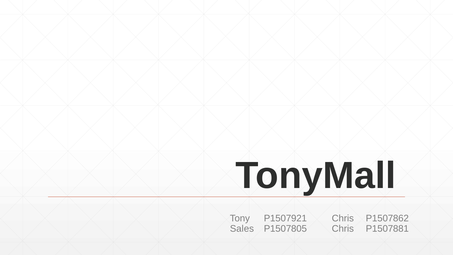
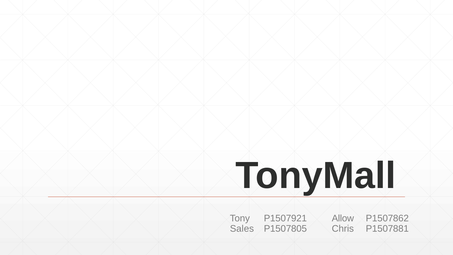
P1507921 Chris: Chris -> Allow (343, 218)
